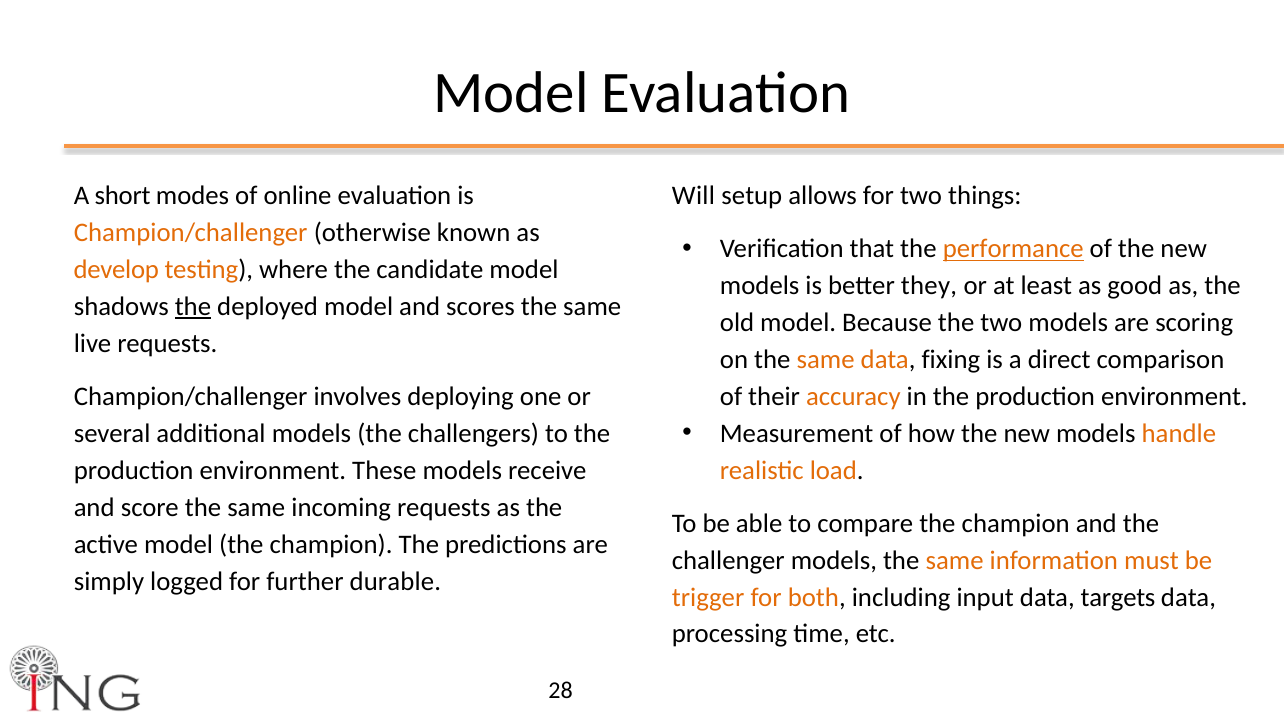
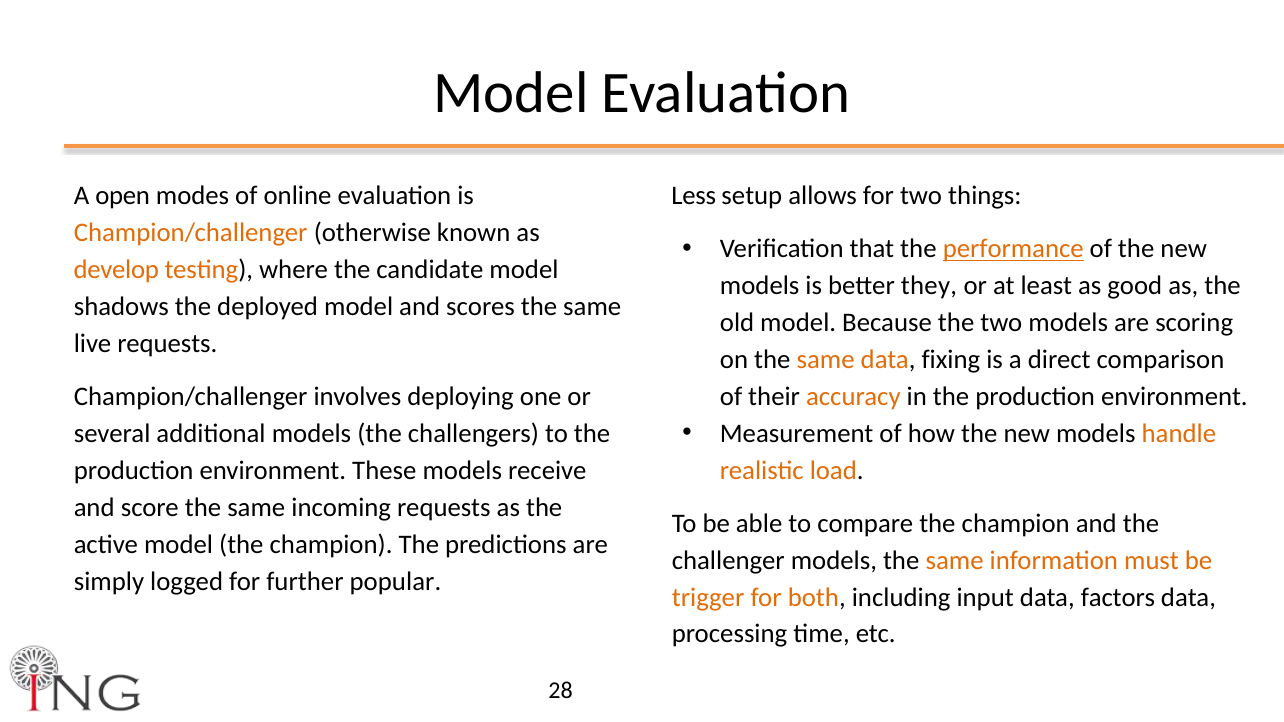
short: short -> open (123, 196)
Will: Will -> Less (694, 196)
the underline: present -> none (193, 307)
durable: durable -> popular (395, 581)
targets: targets -> factors (1118, 597)
